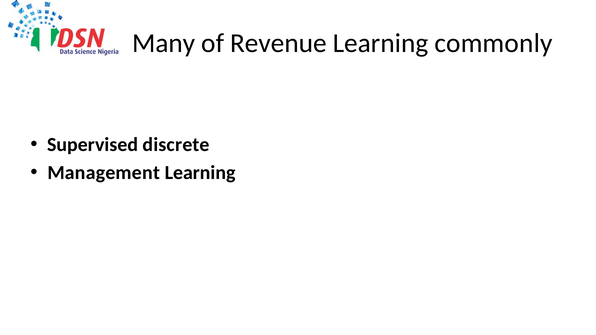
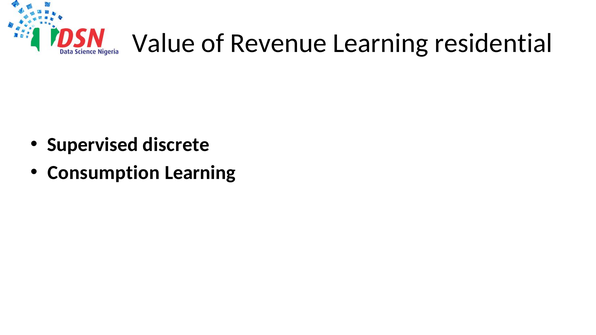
Many: Many -> Value (164, 43)
commonly: commonly -> residential (493, 43)
Management: Management -> Consumption (104, 173)
